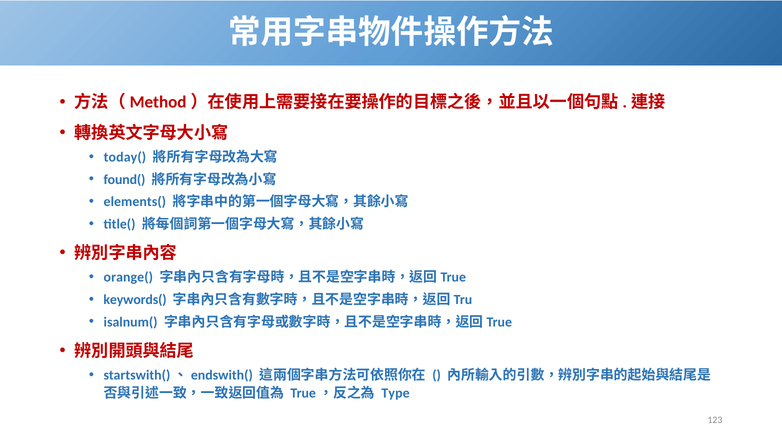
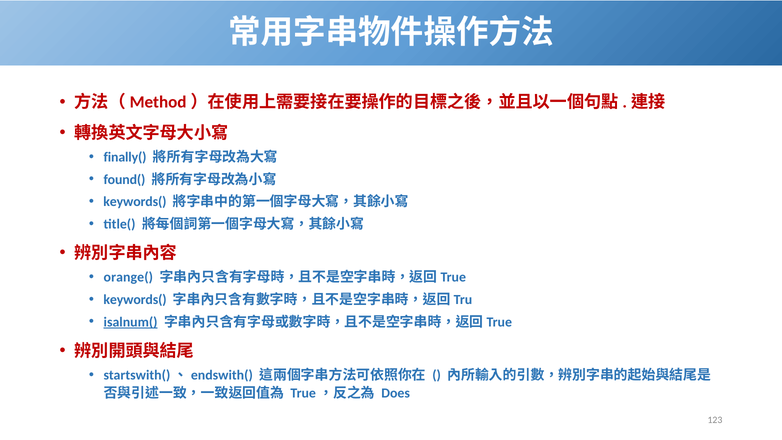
today(: today( -> finally( (125, 157)
elements(: elements( -> keywords( (135, 202)
isalnum( underline: none -> present (131, 322)
Type: Type -> Does (396, 393)
